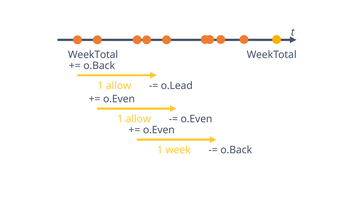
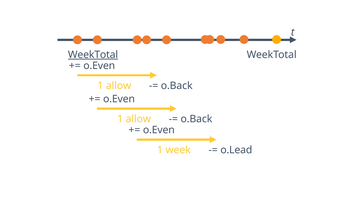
WeekTotal underline: none -> present (93, 55)
o.Back: o.Back -> o.Even (99, 66)
o.Lead: o.Lead -> o.Back (177, 86)
o.Even: o.Even -> o.Back (196, 119)
o.Back: o.Back -> o.Lead (236, 150)
